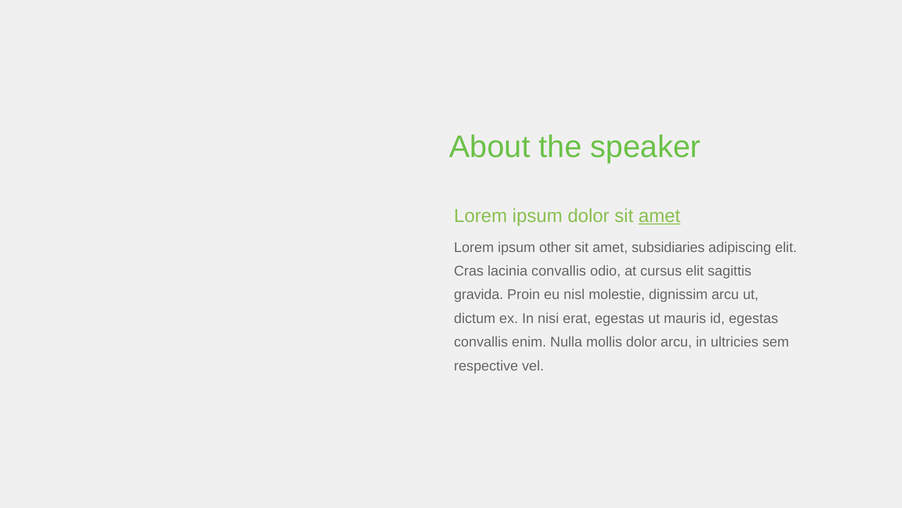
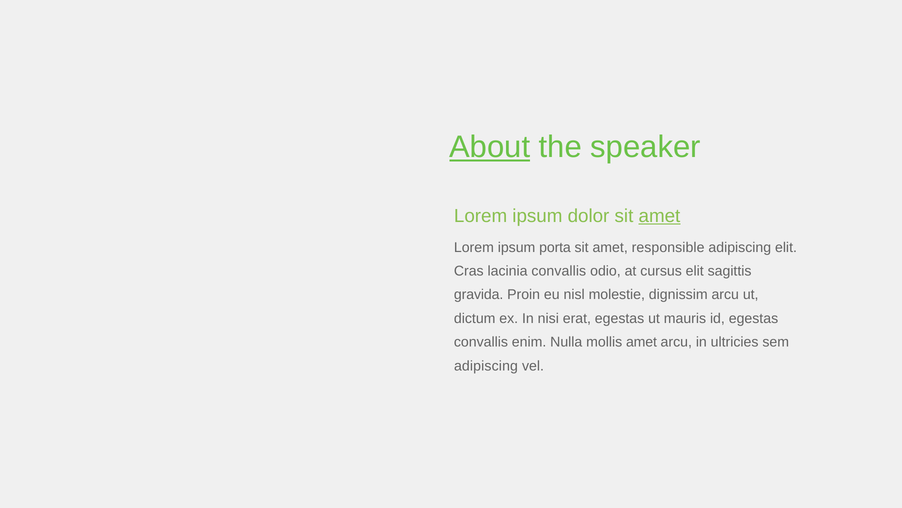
About underline: none -> present (490, 147)
other: other -> porta (555, 247)
subsidiaries: subsidiaries -> responsible (668, 247)
mollis dolor: dolor -> amet (641, 342)
respective: respective -> adipiscing (486, 366)
